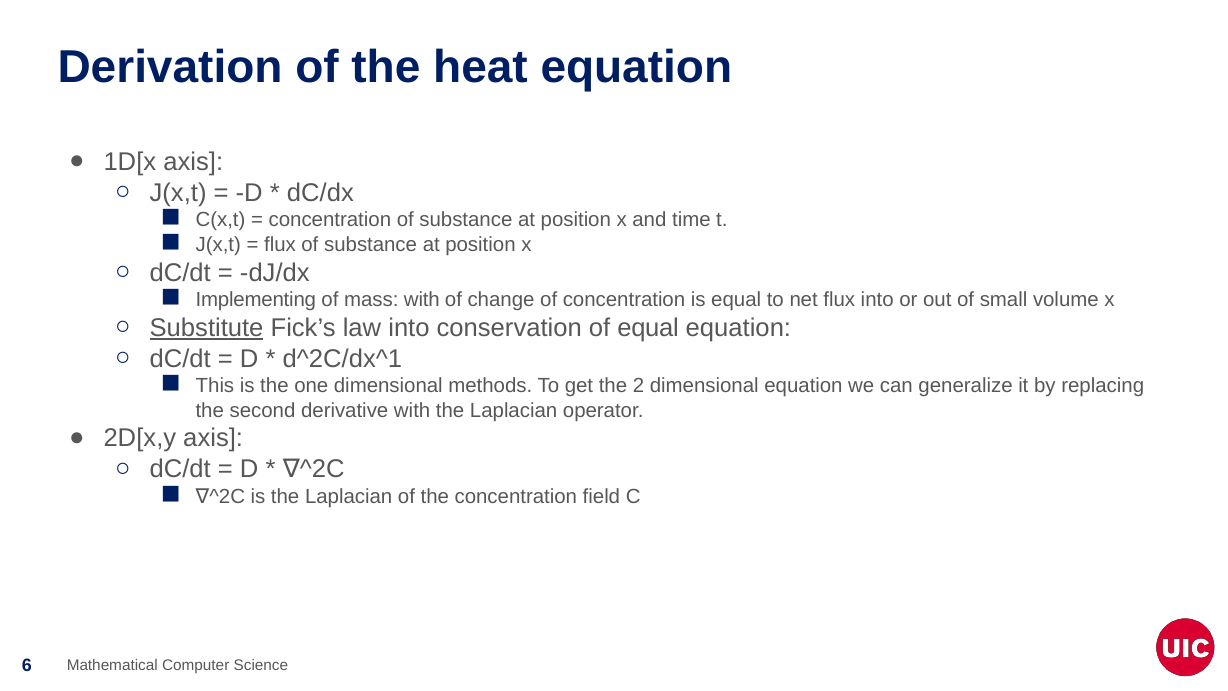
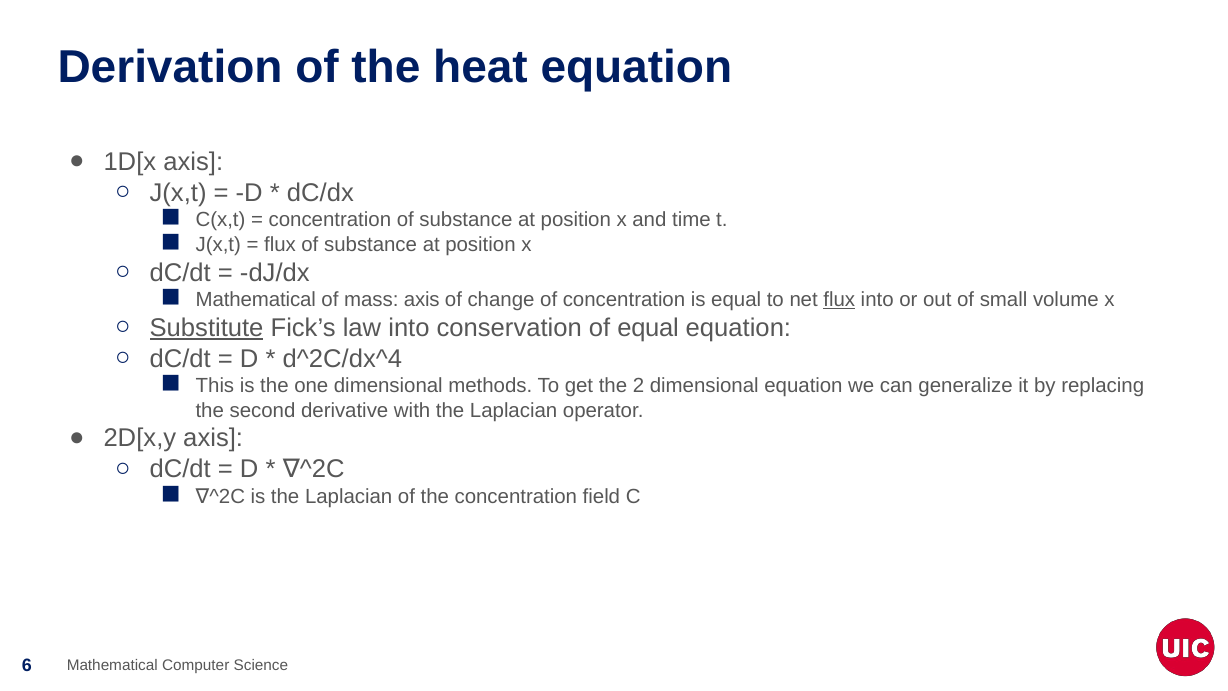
Implementing: Implementing -> Mathematical (256, 300)
mass with: with -> axis (422, 300)
flux underline: none -> present (839, 300)
d^2C/dx^1: d^2C/dx^1 -> d^2C/dx^4 (342, 358)
